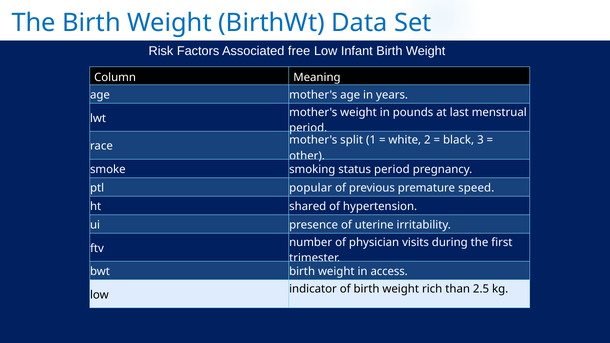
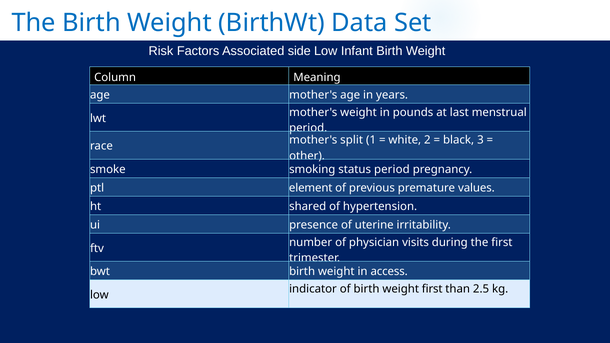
free: free -> side (299, 51)
popular: popular -> element (311, 188)
speed: speed -> values (476, 188)
weight rich: rich -> first (432, 289)
